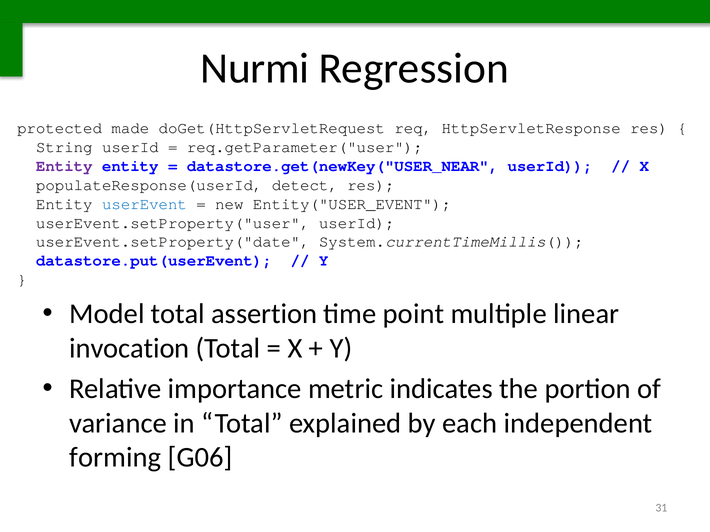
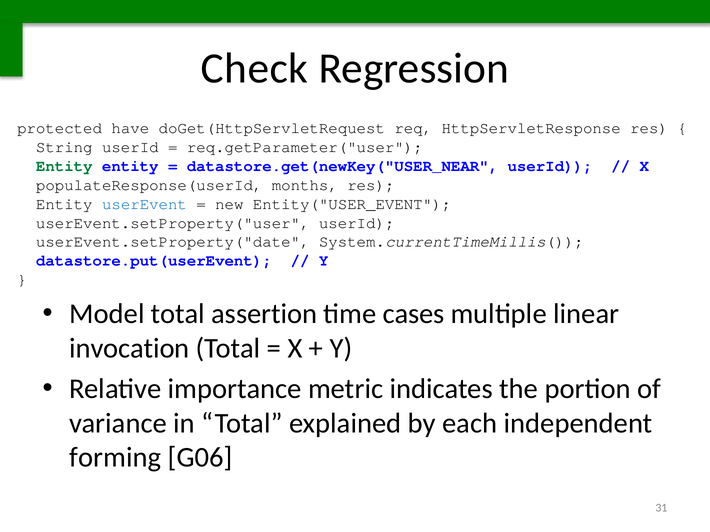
Nurmi: Nurmi -> Check (254, 69)
made: made -> have (130, 128)
Entity colour: purple -> green (64, 166)
detect: detect -> months (305, 185)
point: point -> cases (414, 314)
